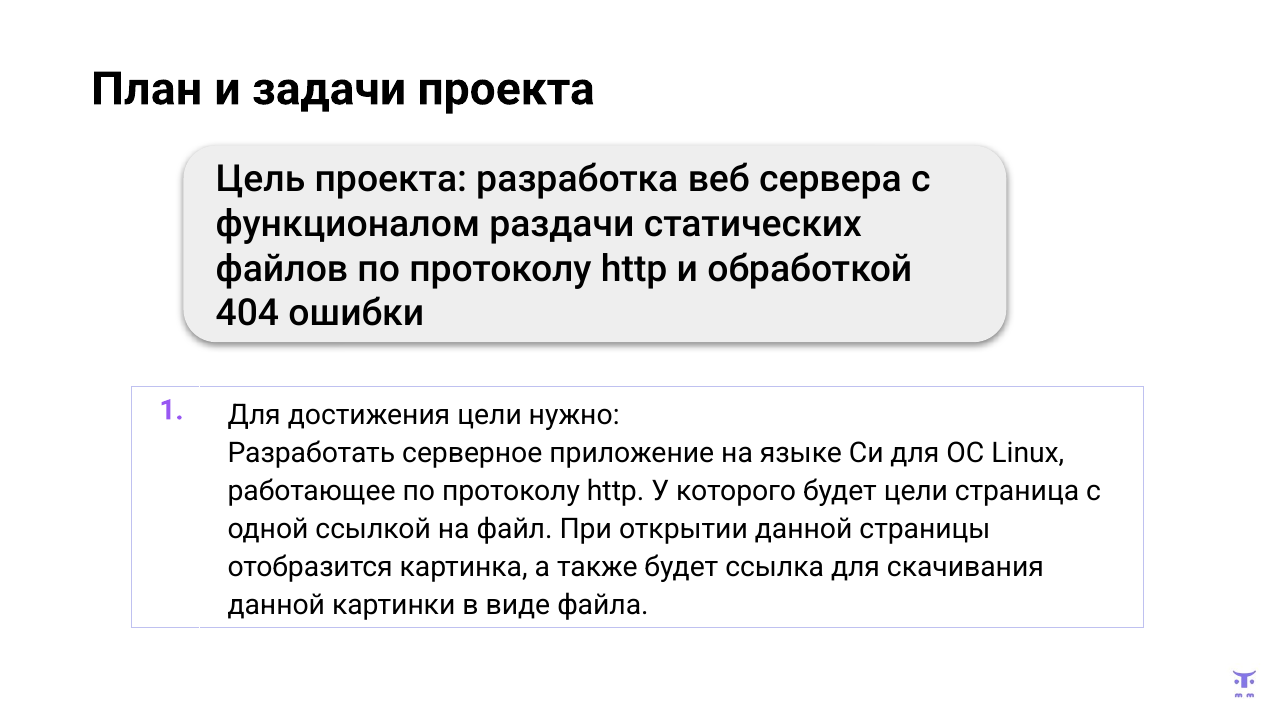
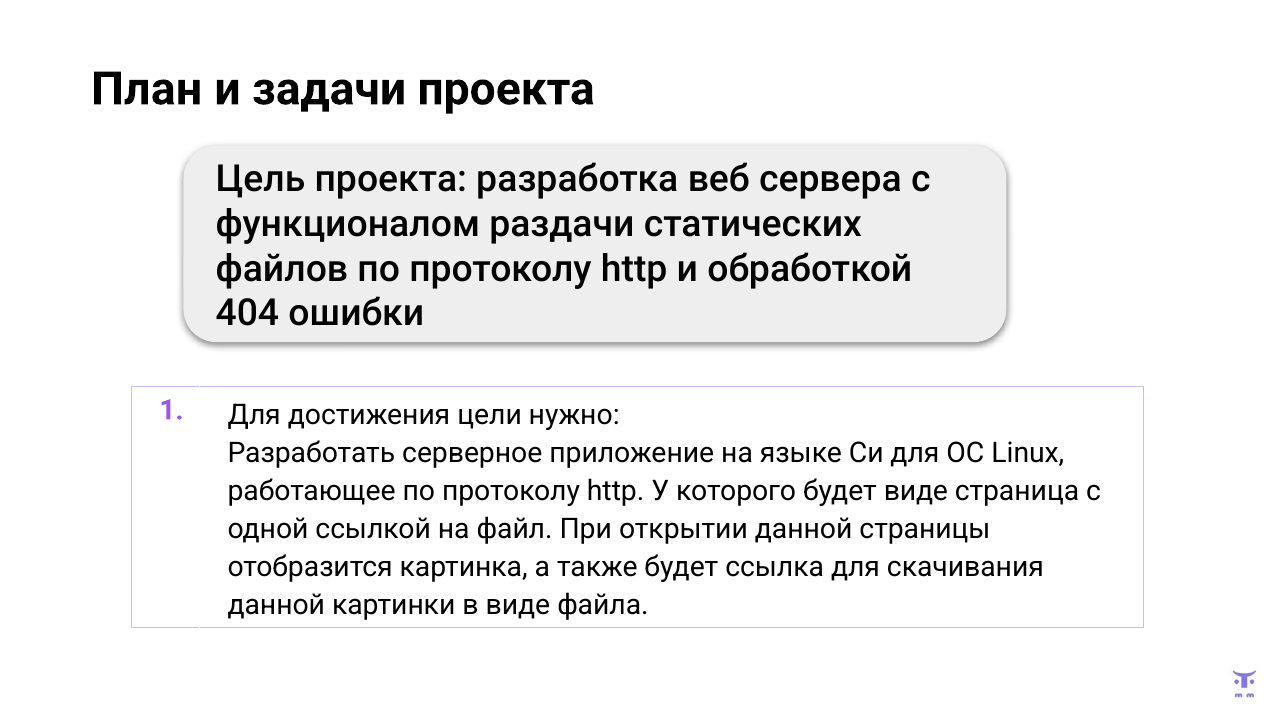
будет цели: цели -> виде (916, 491)
